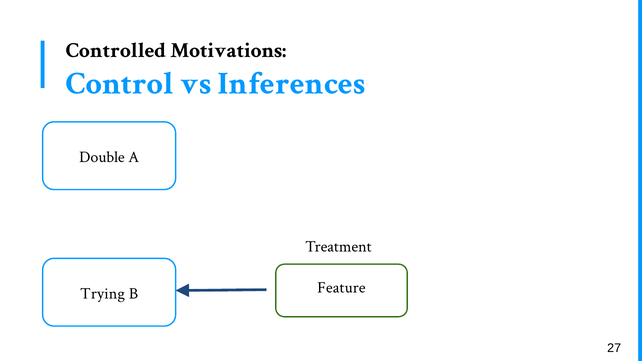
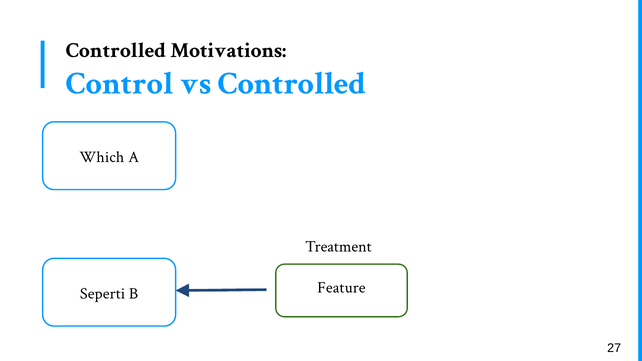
vs Inferences: Inferences -> Controlled (292, 83)
Double: Double -> Which (102, 157)
Trying: Trying -> Seperti (103, 293)
